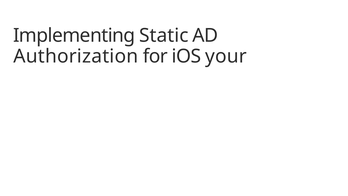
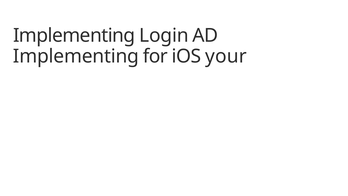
Static: Static -> Login (164, 35)
Authorization: Authorization -> Implementing (76, 56)
